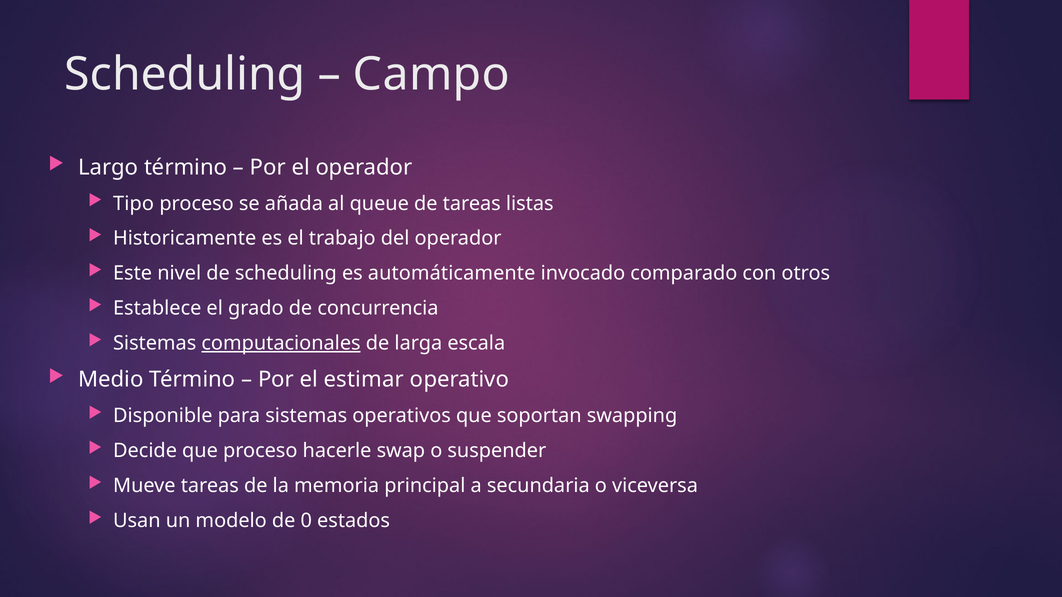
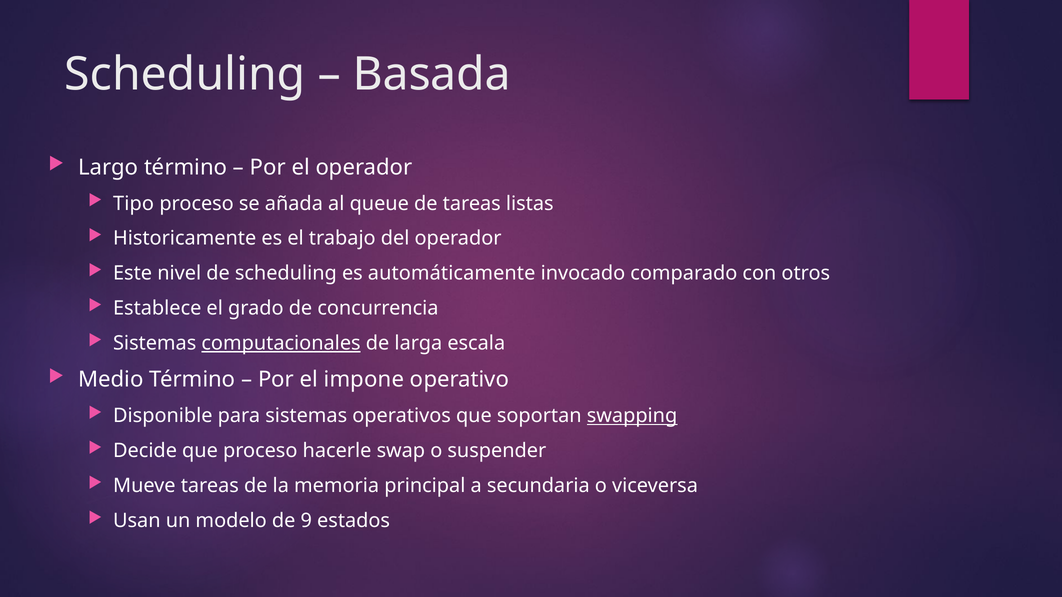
Campo: Campo -> Basada (432, 75)
estimar: estimar -> impone (364, 380)
swapping underline: none -> present (632, 416)
0: 0 -> 9 (306, 521)
